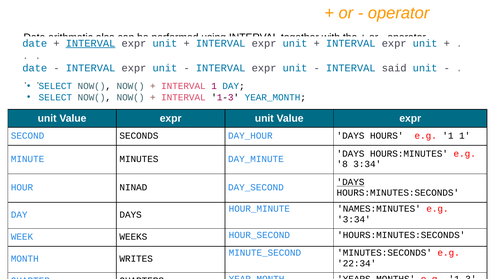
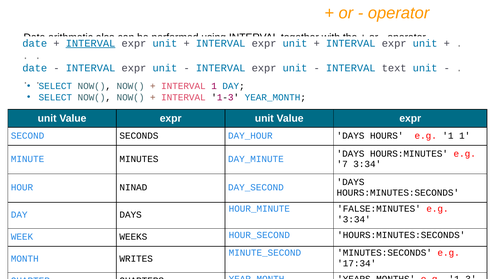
said: said -> text (394, 68)
8: 8 -> 7 (342, 164)
DAYS underline: present -> none (351, 182)
NAMES:MINUTES: NAMES:MINUTES -> FALSE:MINUTES (379, 208)
22:34: 22:34 -> 17:34 (357, 263)
